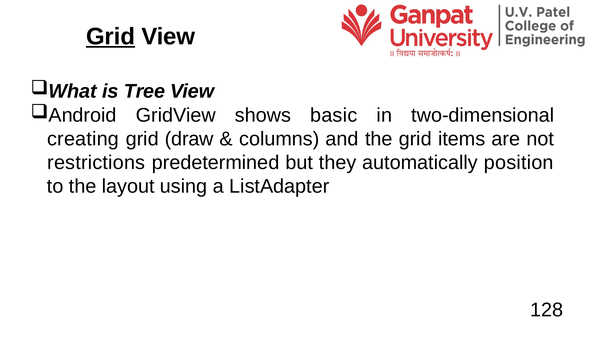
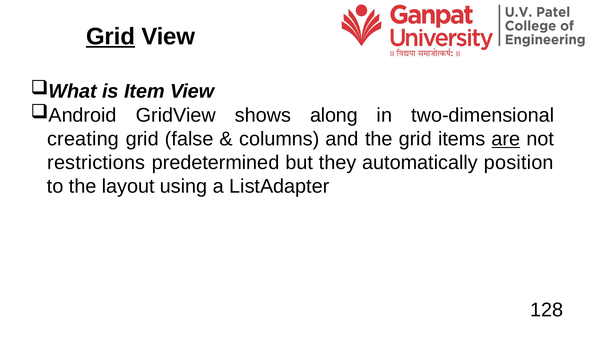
Tree: Tree -> Item (144, 91)
basic: basic -> along (334, 115)
draw: draw -> false (189, 139)
are underline: none -> present (506, 139)
